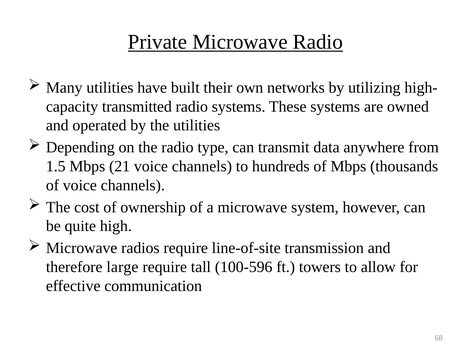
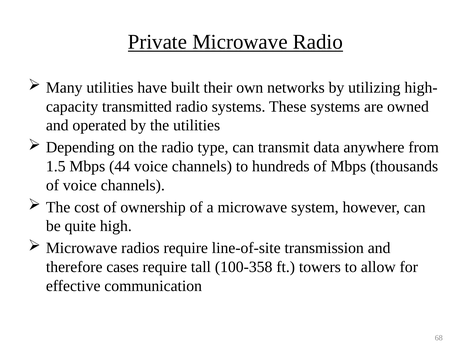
21: 21 -> 44 (120, 166)
large: large -> cases (123, 266)
100-596: 100-596 -> 100-358 (244, 266)
